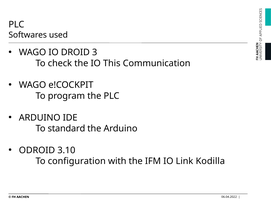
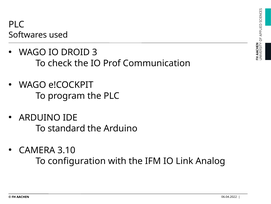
This: This -> Prof (112, 63)
ODROID: ODROID -> CAMERA (37, 150)
Kodilla: Kodilla -> Analog (210, 161)
